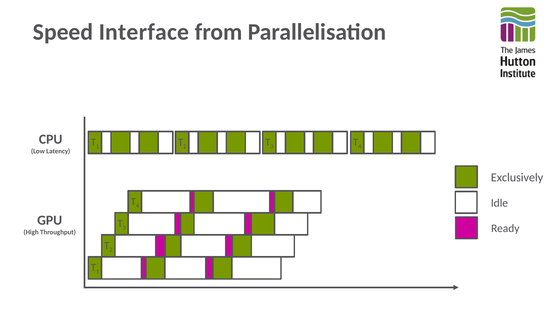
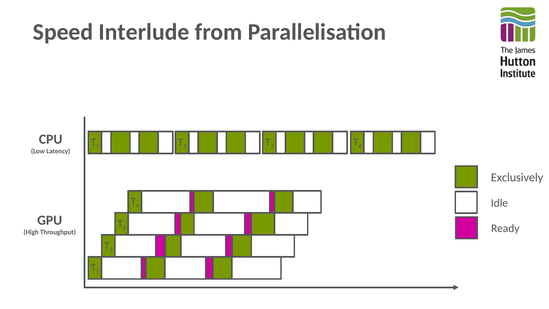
Interface: Interface -> Interlude (144, 32)
